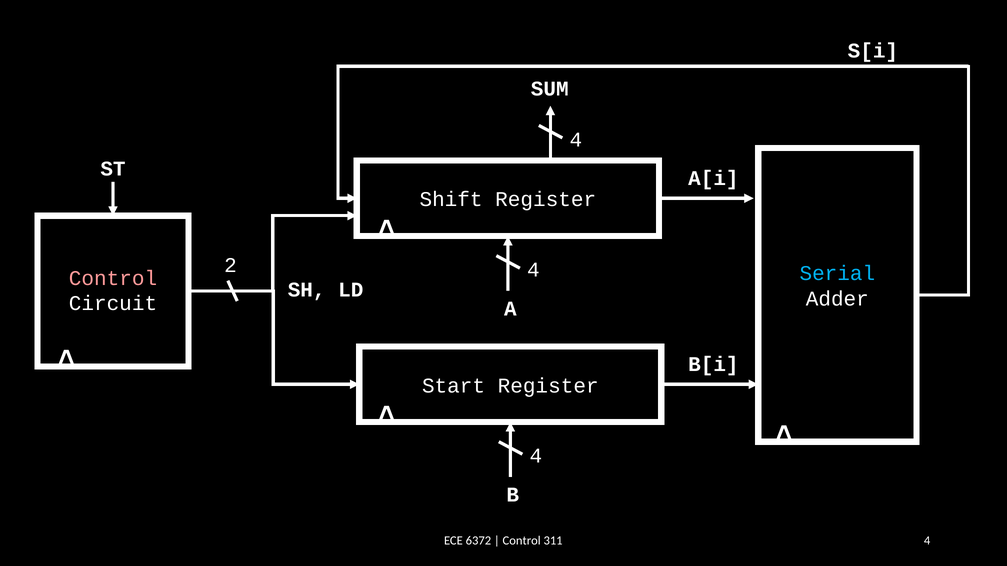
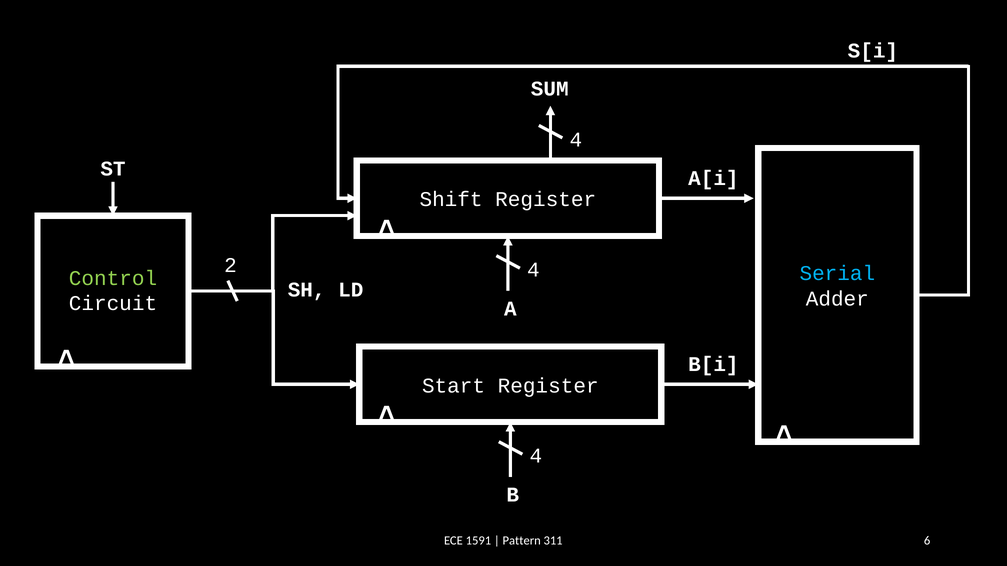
Control colour: pink -> light green (113, 278)
6372: 6372 -> 1591 (478, 541)
Control: Control -> Pattern (522, 541)
311 4: 4 -> 6 (927, 541)
